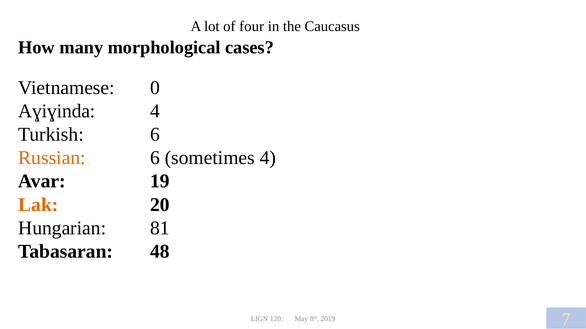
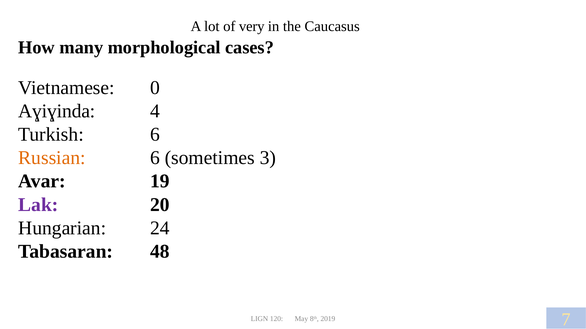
four: four -> very (252, 26)
sometimes 4: 4 -> 3 (268, 158)
Lak colour: orange -> purple (38, 205)
81: 81 -> 24 (160, 228)
